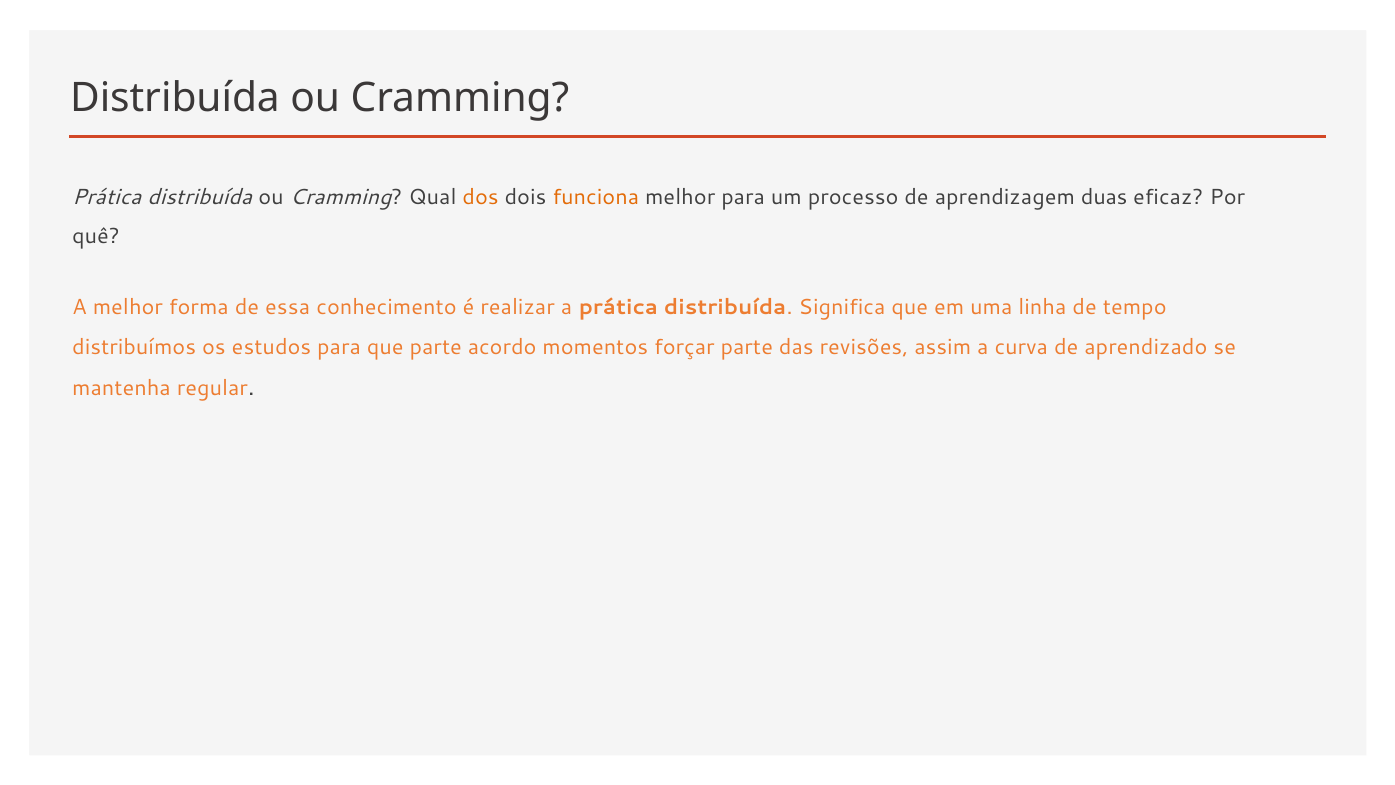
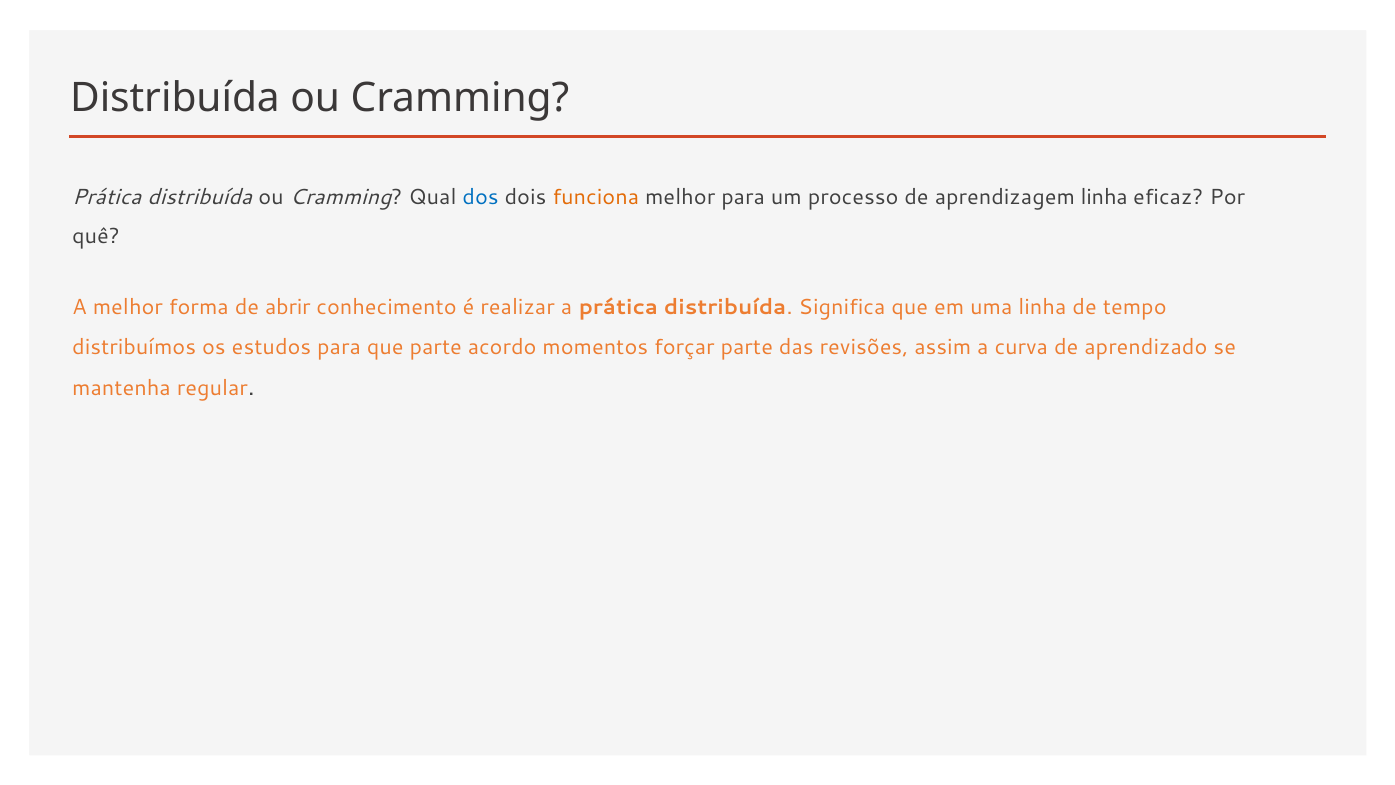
dos colour: orange -> blue (481, 197)
aprendizagem duas: duas -> linha (1104, 197)
essa: essa -> abrir (288, 308)
